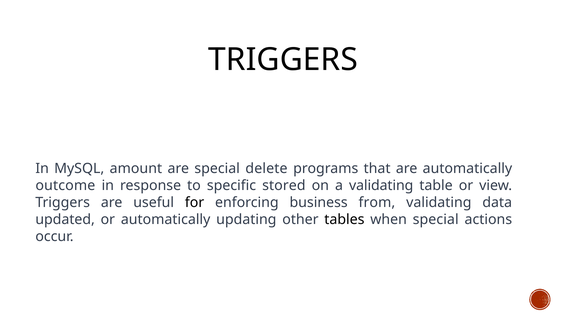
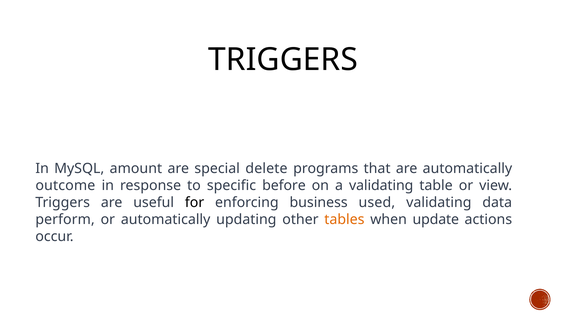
stored: stored -> before (284, 186)
from: from -> used (377, 203)
updated: updated -> perform (65, 220)
tables colour: black -> orange (344, 220)
when special: special -> update (436, 220)
